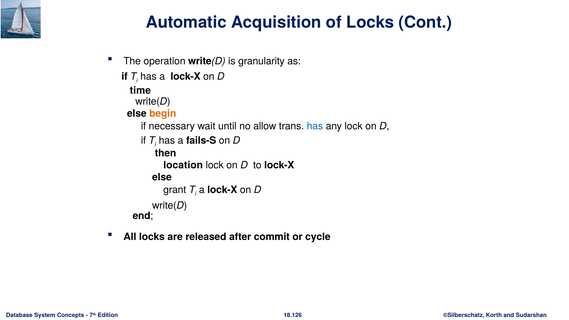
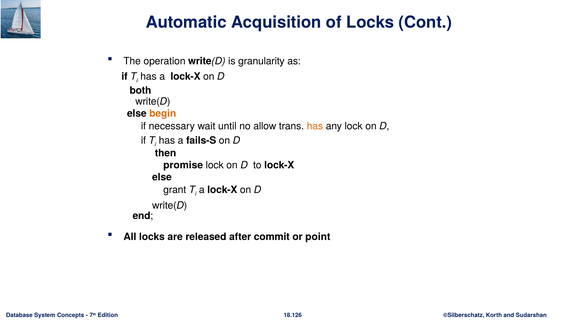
time: time -> both (140, 91)
has colour: blue -> orange (315, 126)
location: location -> promise (183, 165)
cycle: cycle -> point (318, 237)
